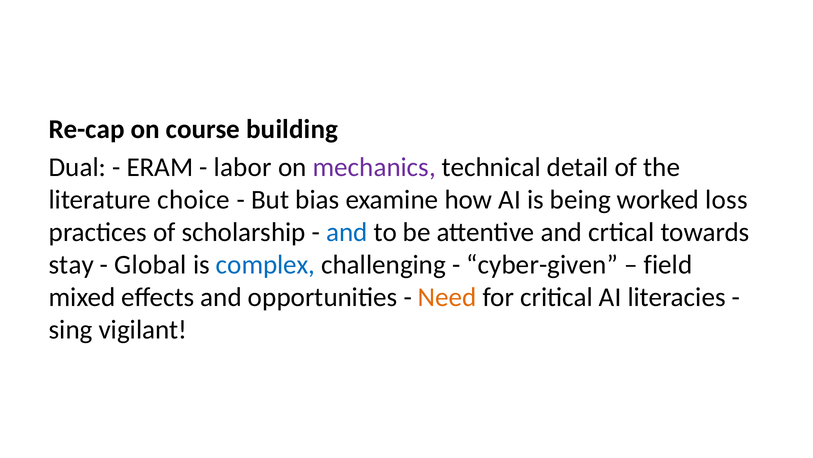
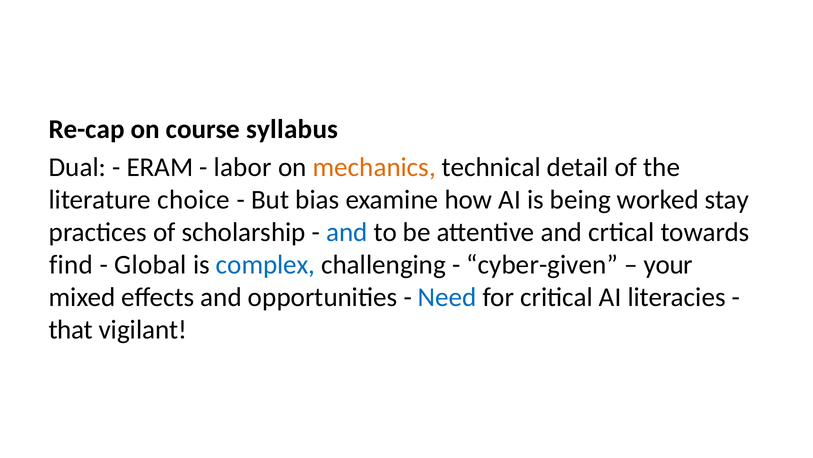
building: building -> syllabus (292, 129)
mechanics colour: purple -> orange (374, 167)
loss: loss -> stay (727, 199)
stay: stay -> find (71, 264)
field: field -> your (668, 264)
Need colour: orange -> blue (447, 297)
sing: sing -> that (71, 329)
